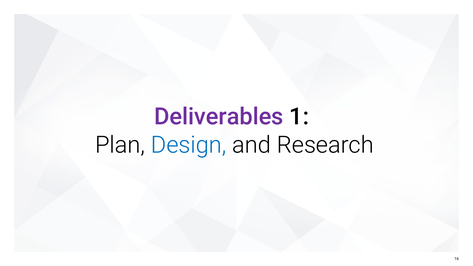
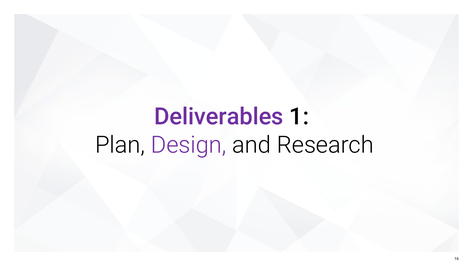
Design colour: blue -> purple (189, 145)
